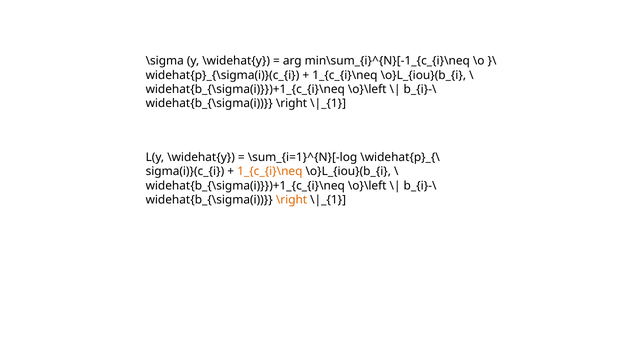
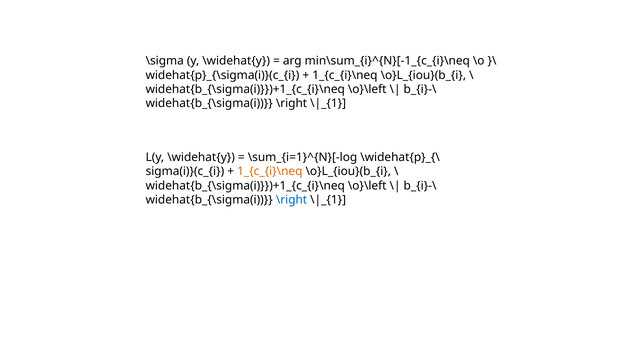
\right colour: orange -> blue (292, 200)
